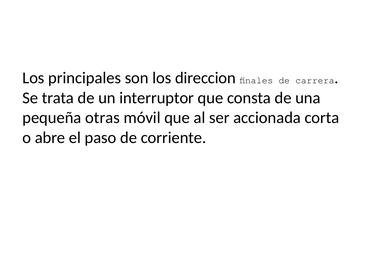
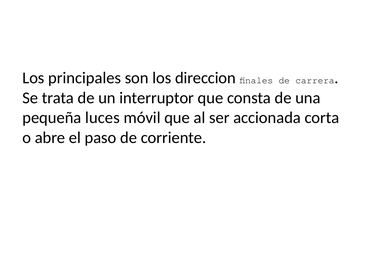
otras: otras -> luces (102, 118)
